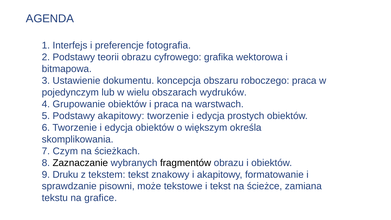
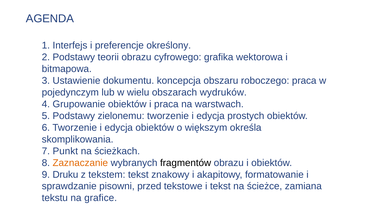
fotografia: fotografia -> określony (169, 45)
Podstawy akapitowy: akapitowy -> zielonemu (121, 116)
Czym: Czym -> Punkt (65, 151)
Zaznaczanie colour: black -> orange (80, 163)
może: może -> przed (149, 186)
